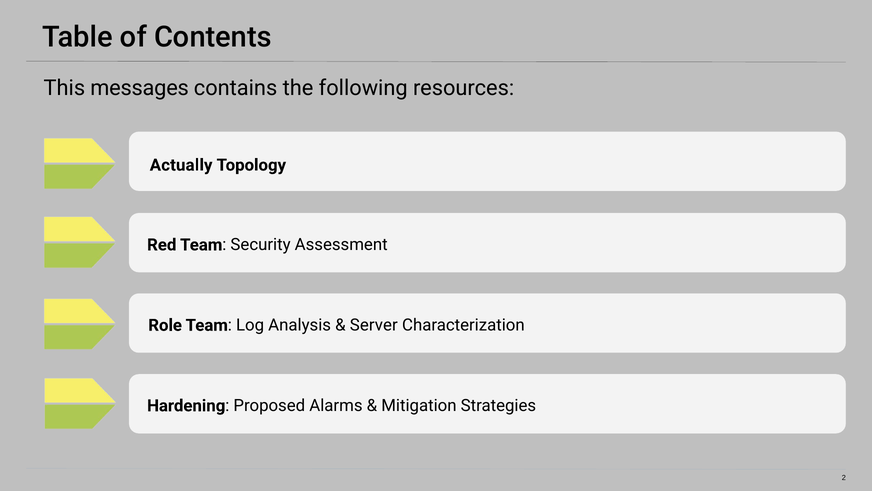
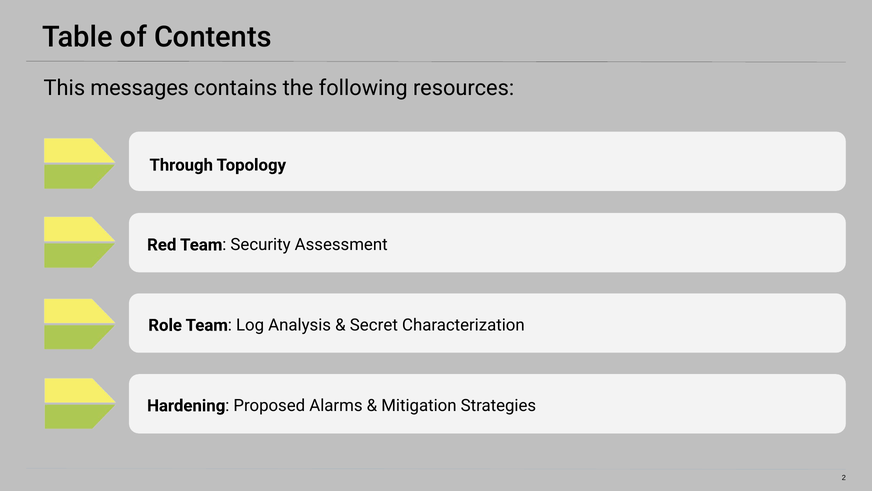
Actually: Actually -> Through (181, 165)
Server: Server -> Secret (374, 325)
